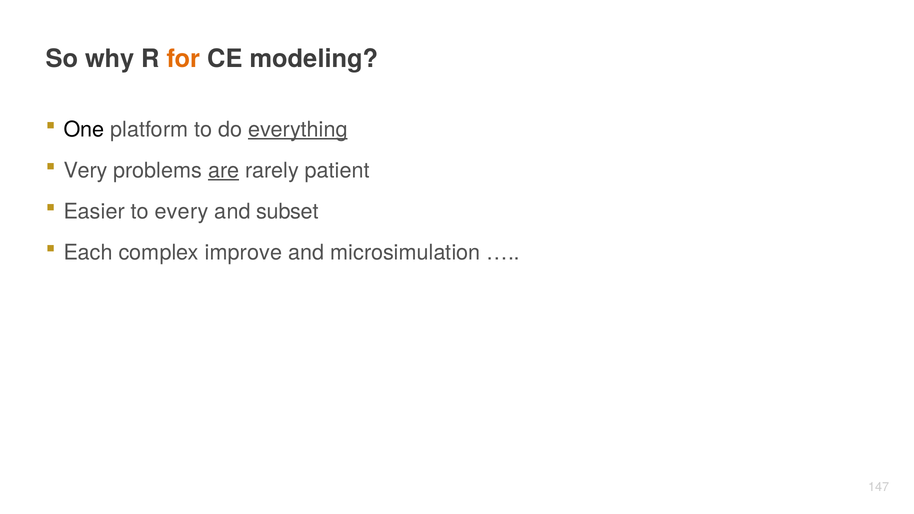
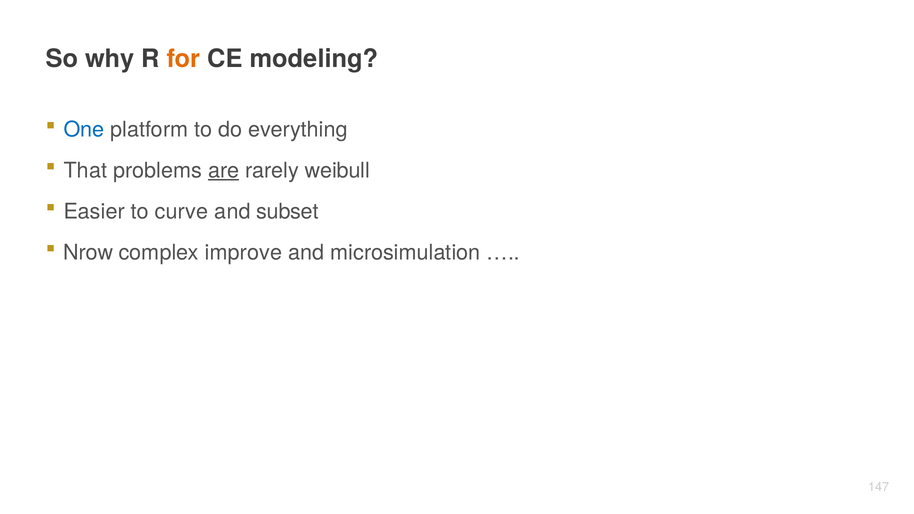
One colour: black -> blue (84, 130)
everything underline: present -> none (298, 130)
Very: Very -> That (85, 171)
patient: patient -> weibull (337, 171)
every: every -> curve (181, 212)
Each: Each -> Nrow (88, 253)
